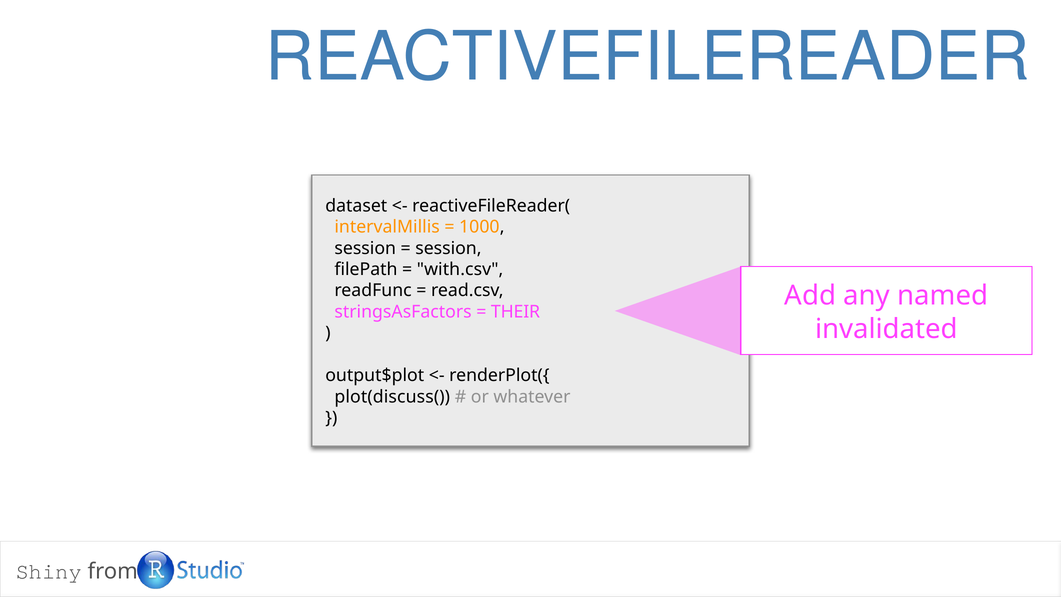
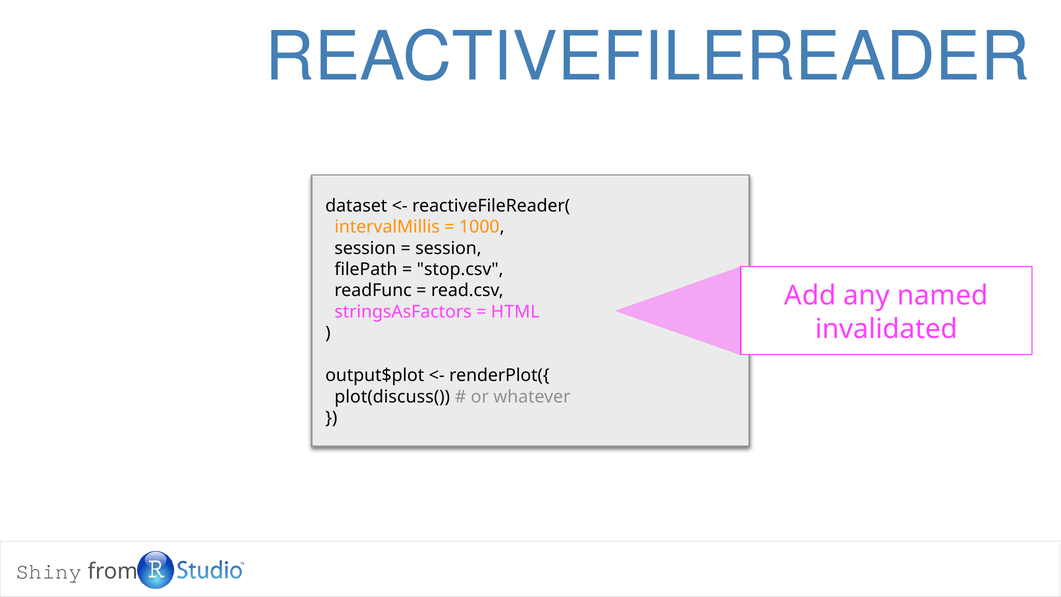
with.csv: with.csv -> stop.csv (460, 269)
THEIR: THEIR -> HTML (515, 312)
